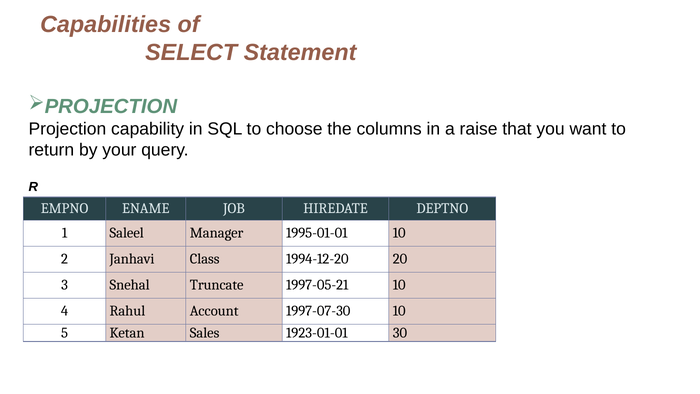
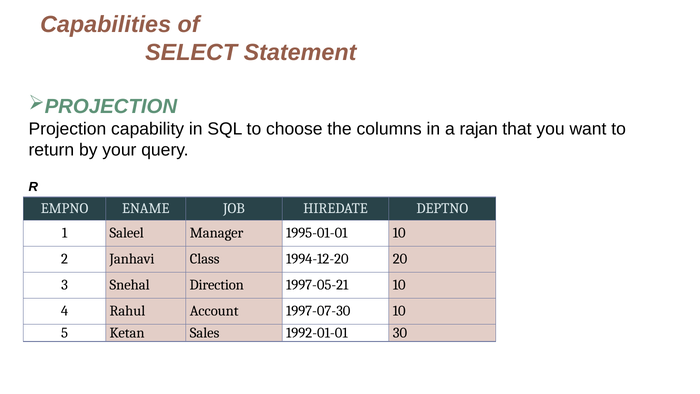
raise: raise -> rajan (479, 129)
Truncate: Truncate -> Direction (217, 285)
1923-01-01: 1923-01-01 -> 1992-01-01 (317, 333)
